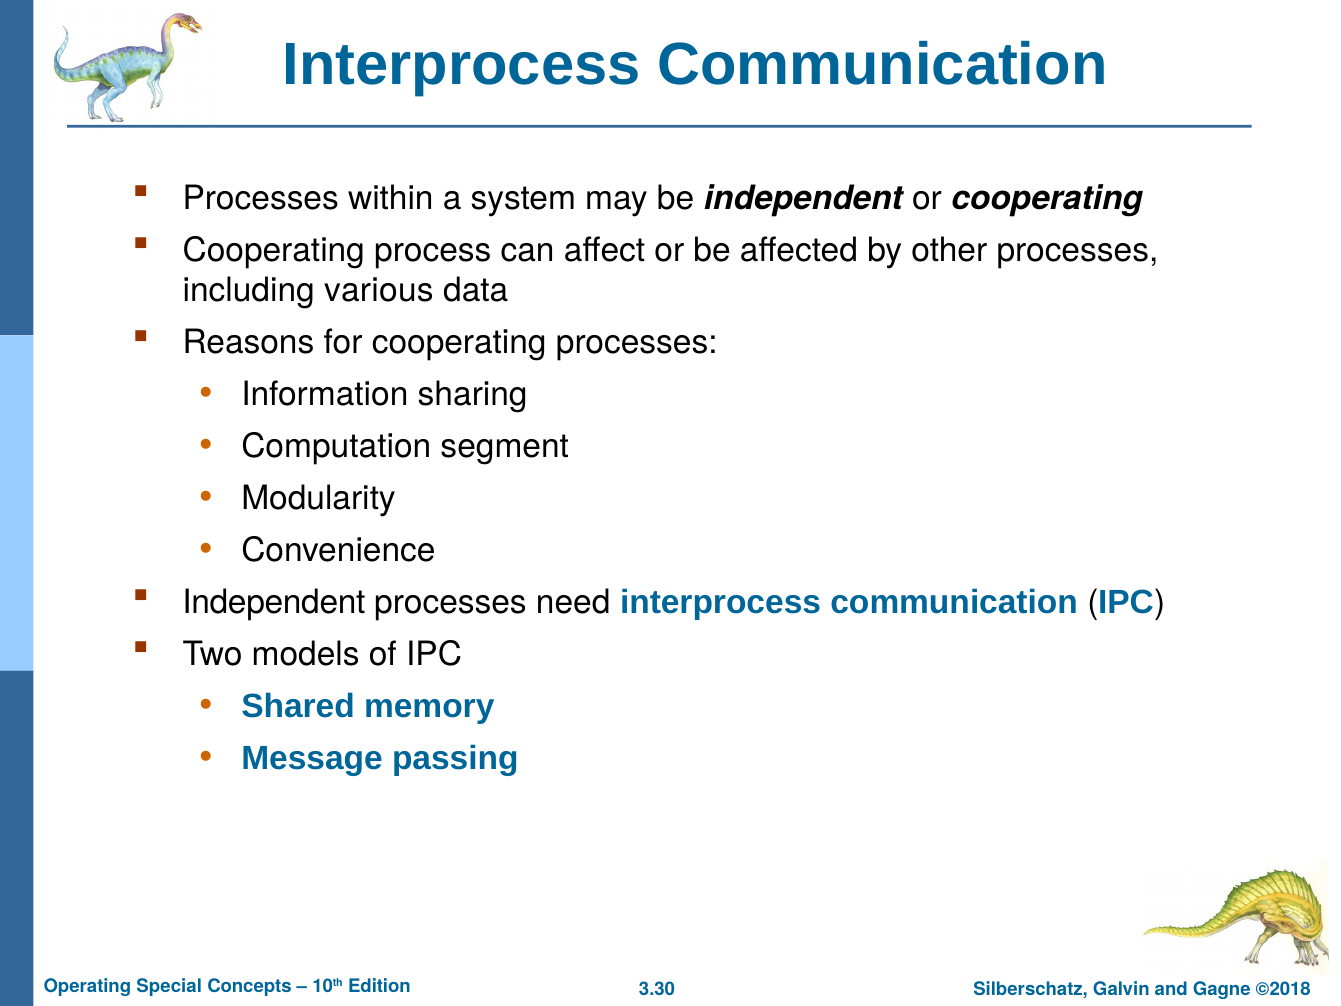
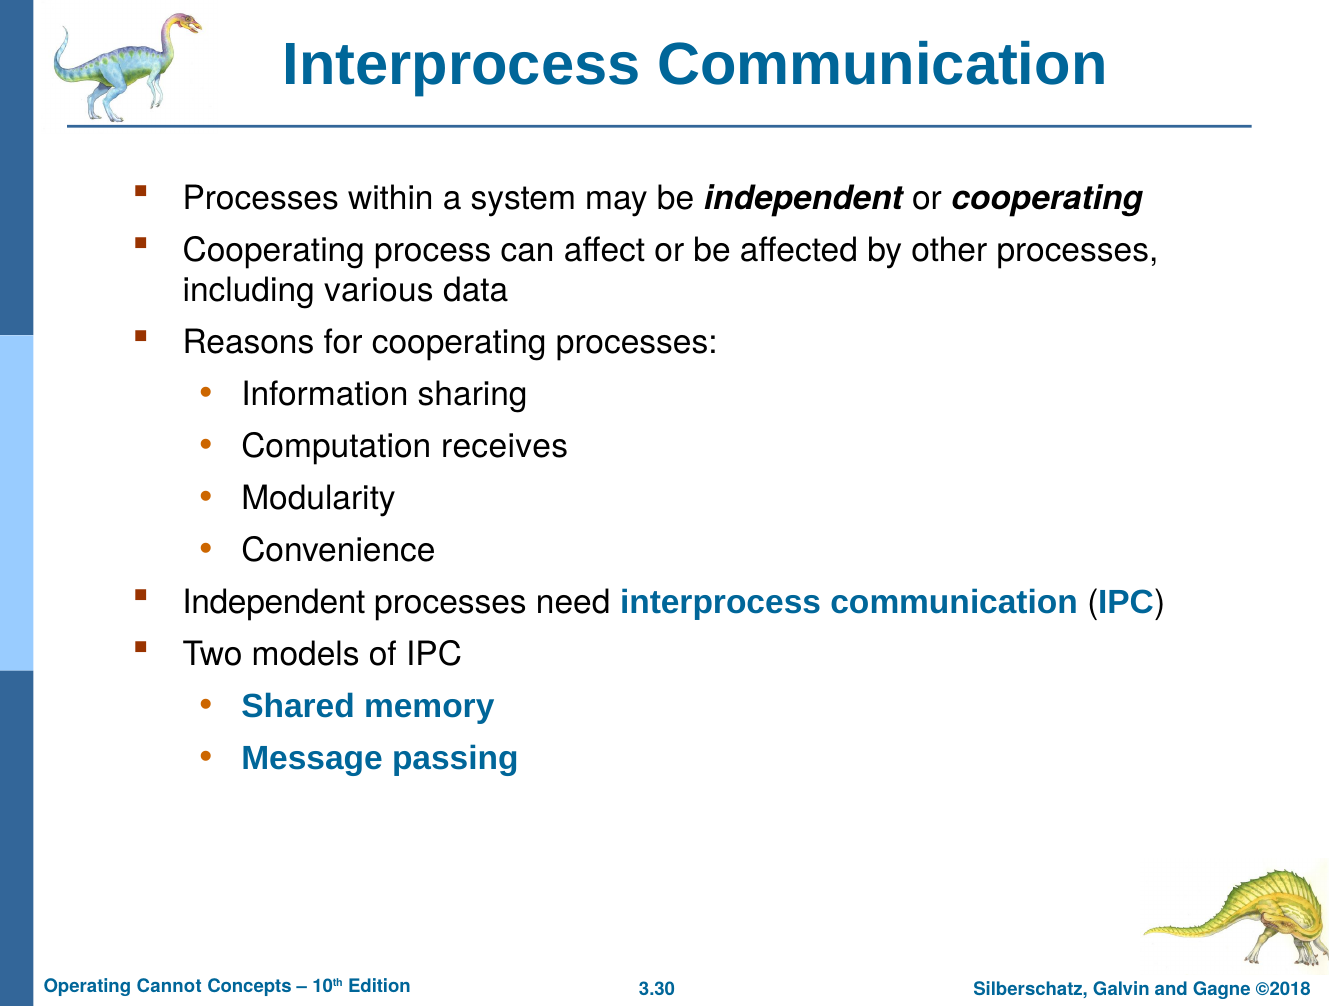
segment: segment -> receives (505, 446)
Special: Special -> Cannot (169, 986)
